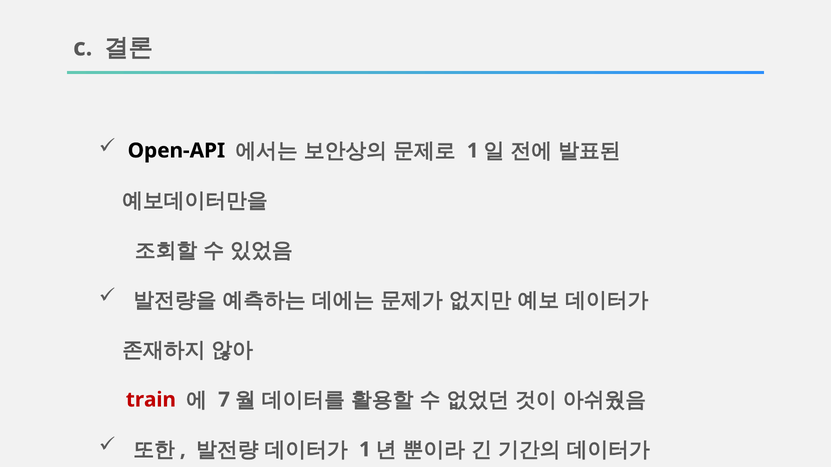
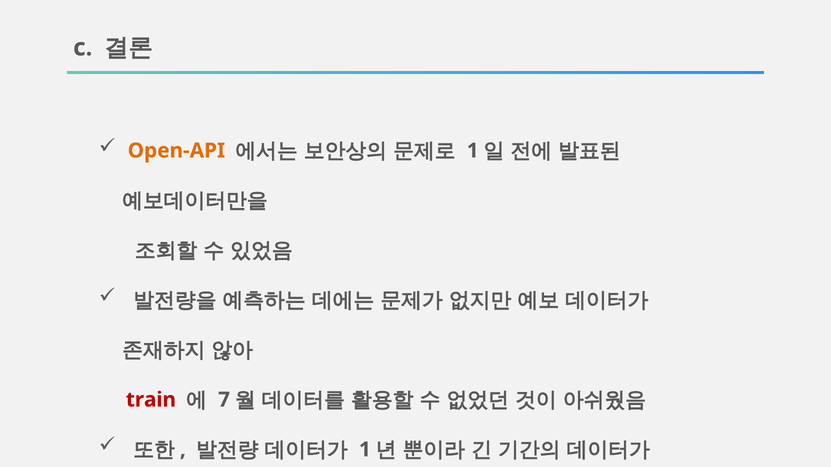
Open-API colour: black -> orange (176, 151)
